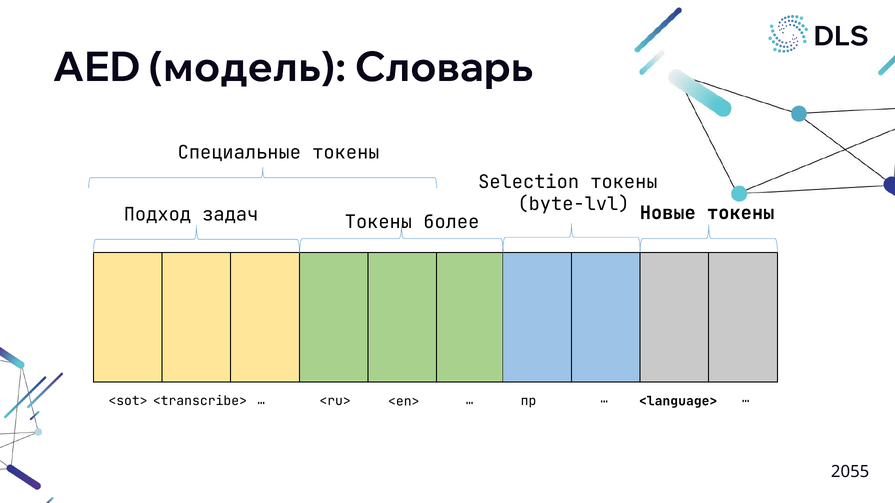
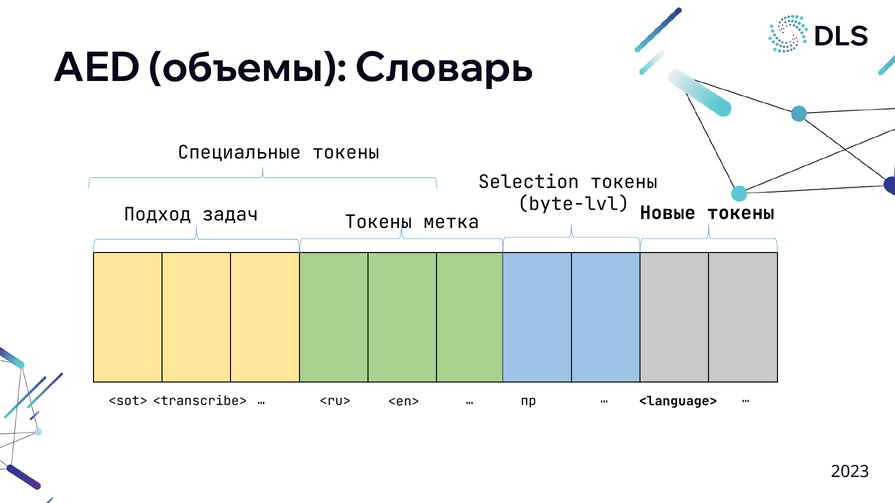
модель: модель -> объемы (248, 67)
более: более -> метка (451, 222)
2055: 2055 -> 2023 (850, 472)
